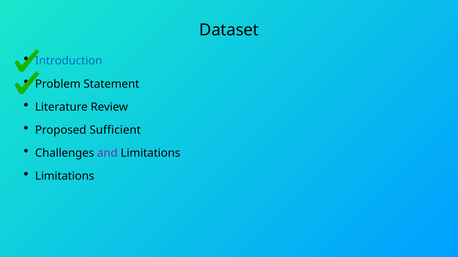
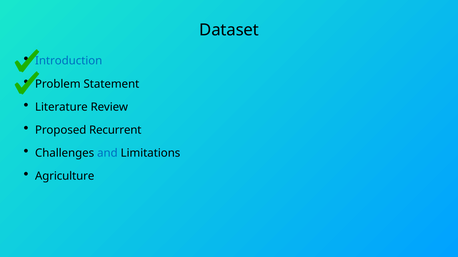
Sufficient: Sufficient -> Recurrent (115, 130)
and colour: purple -> blue (107, 153)
Limitations: Limitations -> Agriculture (65, 177)
